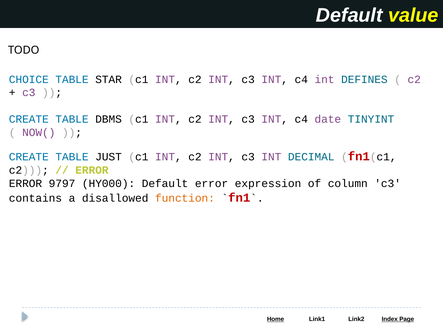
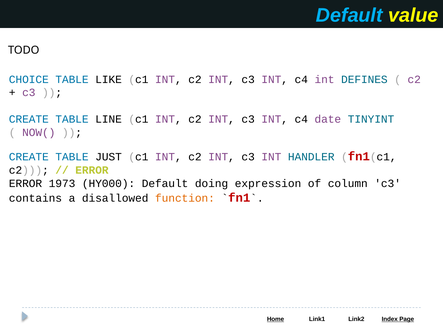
Default colour: white -> light blue (349, 15)
STAR: STAR -> LIKE (109, 79)
DBMS: DBMS -> LINE (109, 119)
DECIMAL: DECIMAL -> HANDLER (311, 157)
9797: 9797 -> 1973 (62, 184)
Default error: error -> doing (212, 184)
